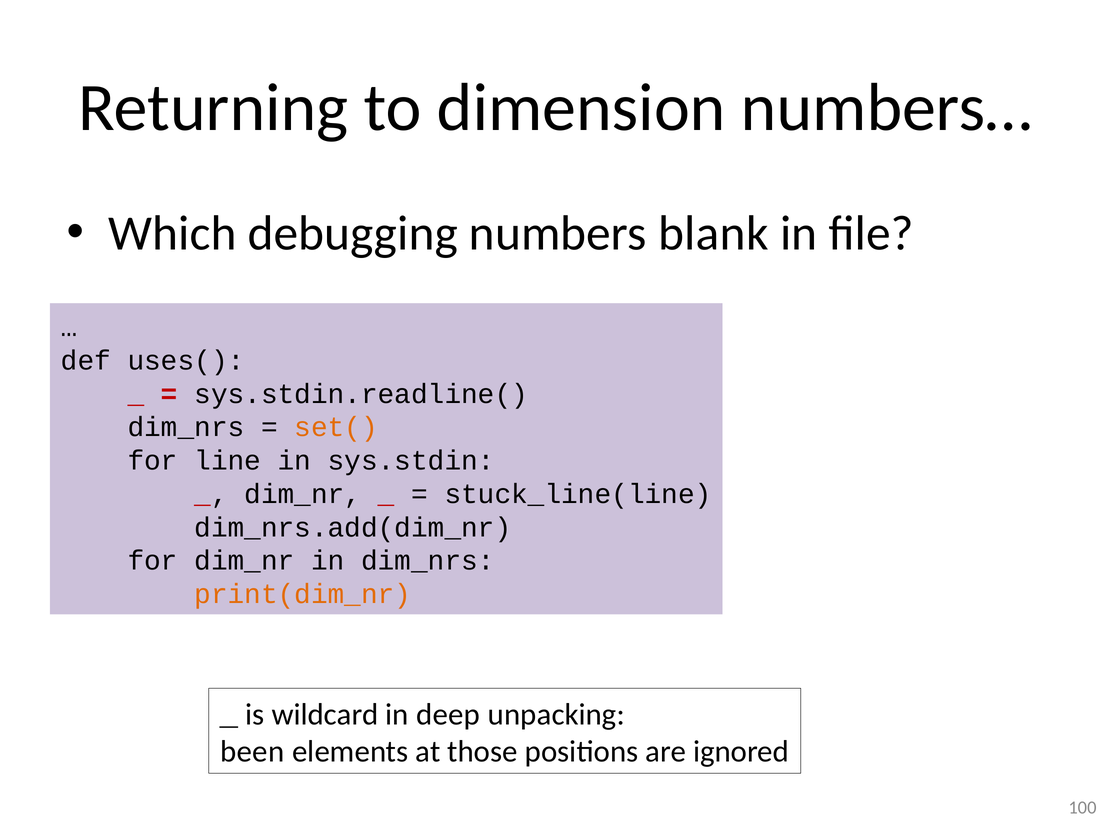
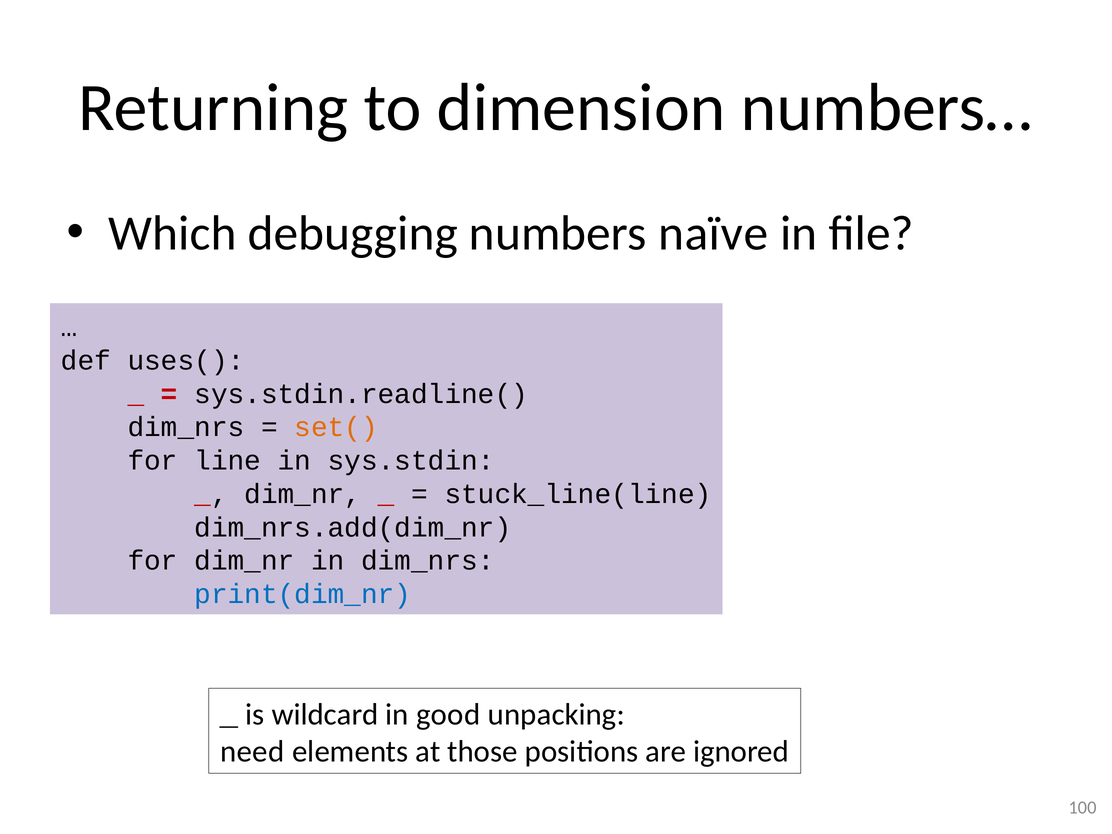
blank: blank -> naïve (713, 233)
print(dim_nr colour: orange -> blue (303, 594)
deep: deep -> good (448, 715)
been: been -> need (252, 752)
